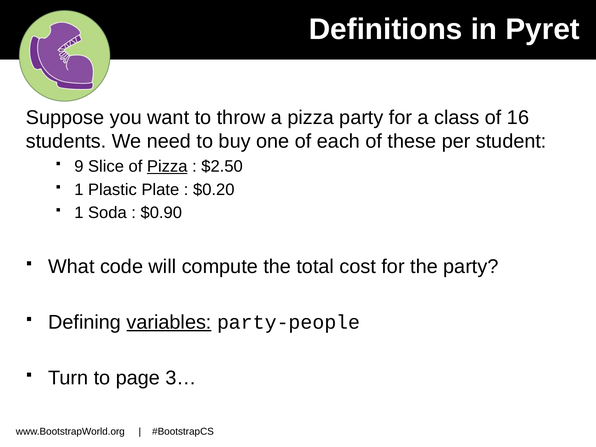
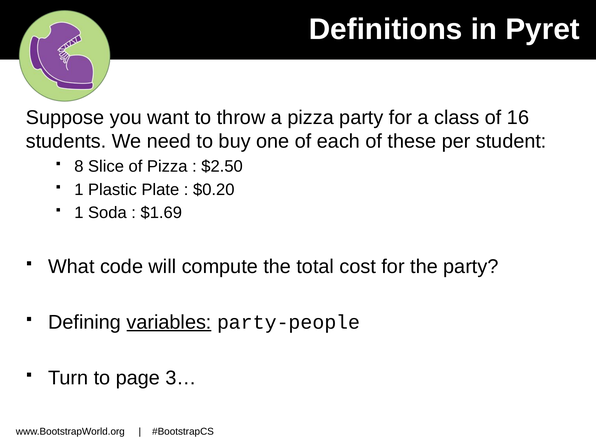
9: 9 -> 8 (79, 166)
Pizza underline: present -> none (167, 166)
$0.90: $0.90 -> $1.69 (161, 213)
